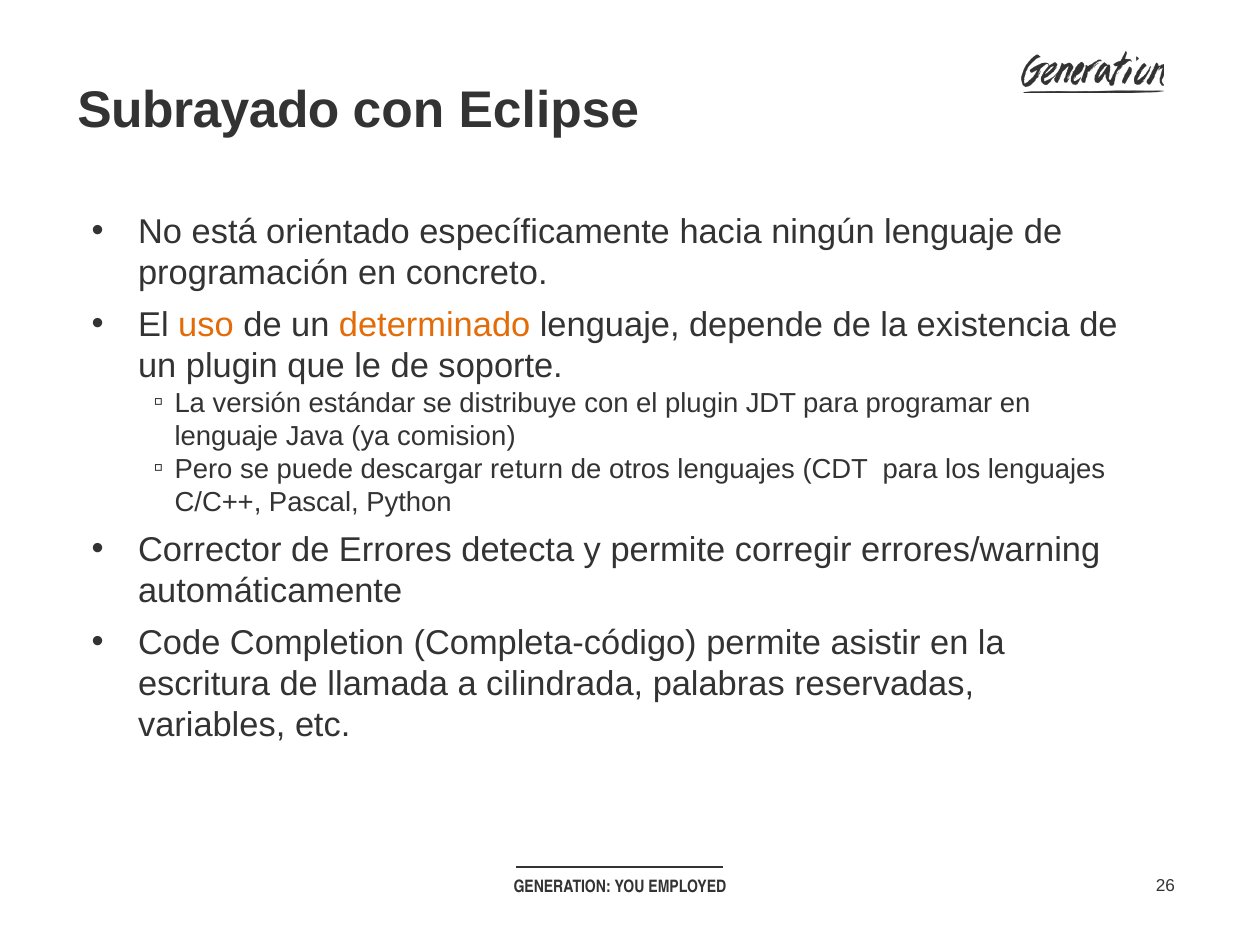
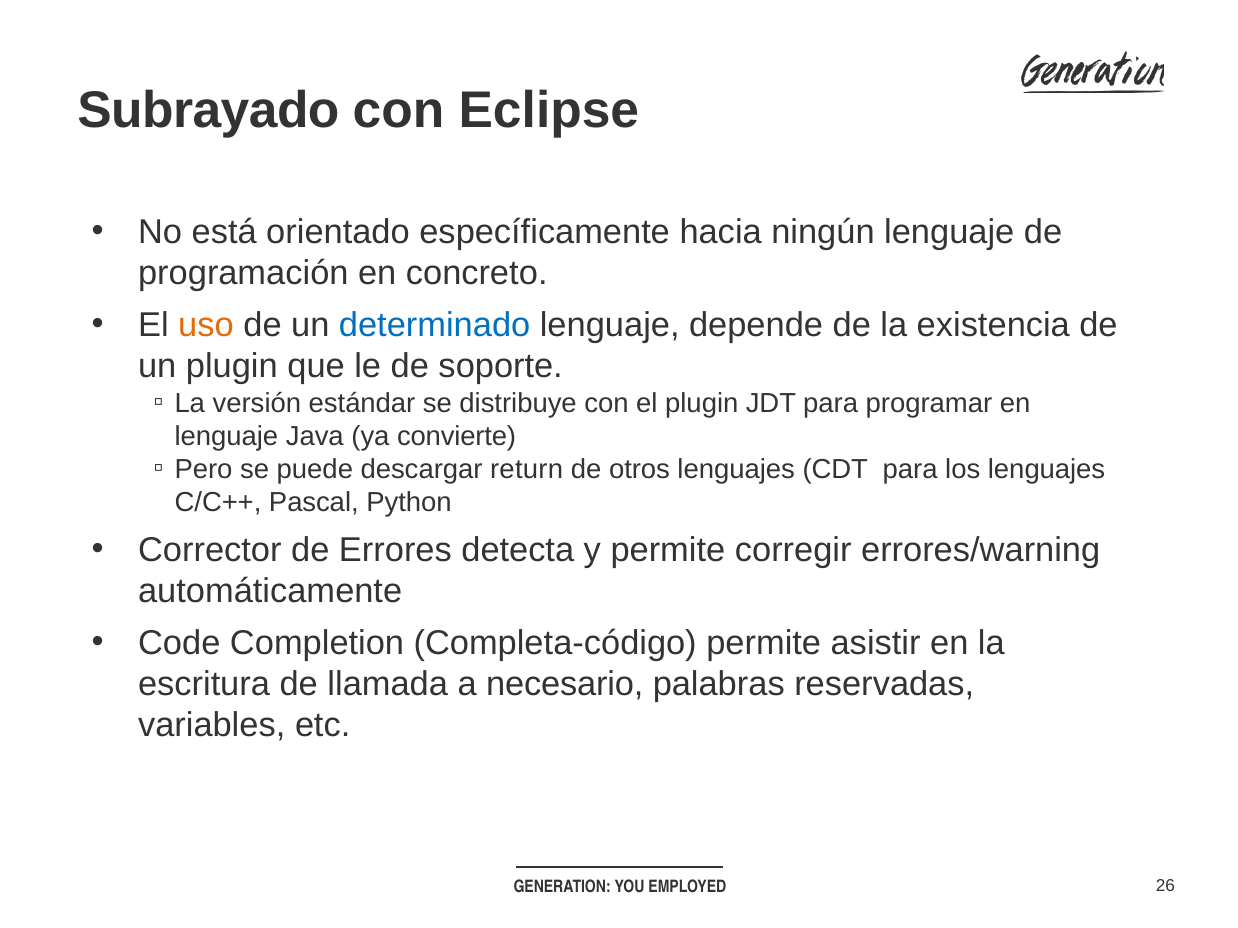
determinado colour: orange -> blue (435, 325)
comision: comision -> convierte (457, 436)
cilindrada: cilindrada -> necesario (565, 684)
